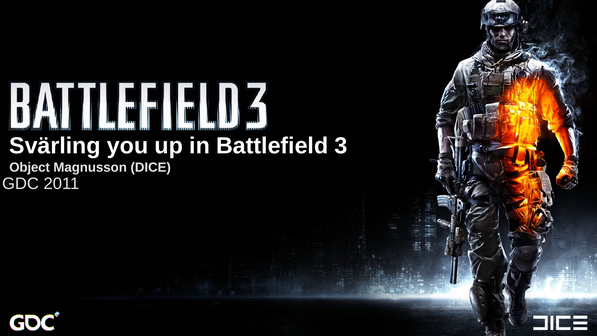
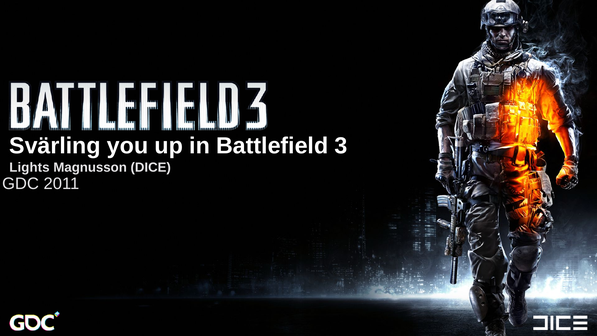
Object: Object -> Lights (29, 167)
